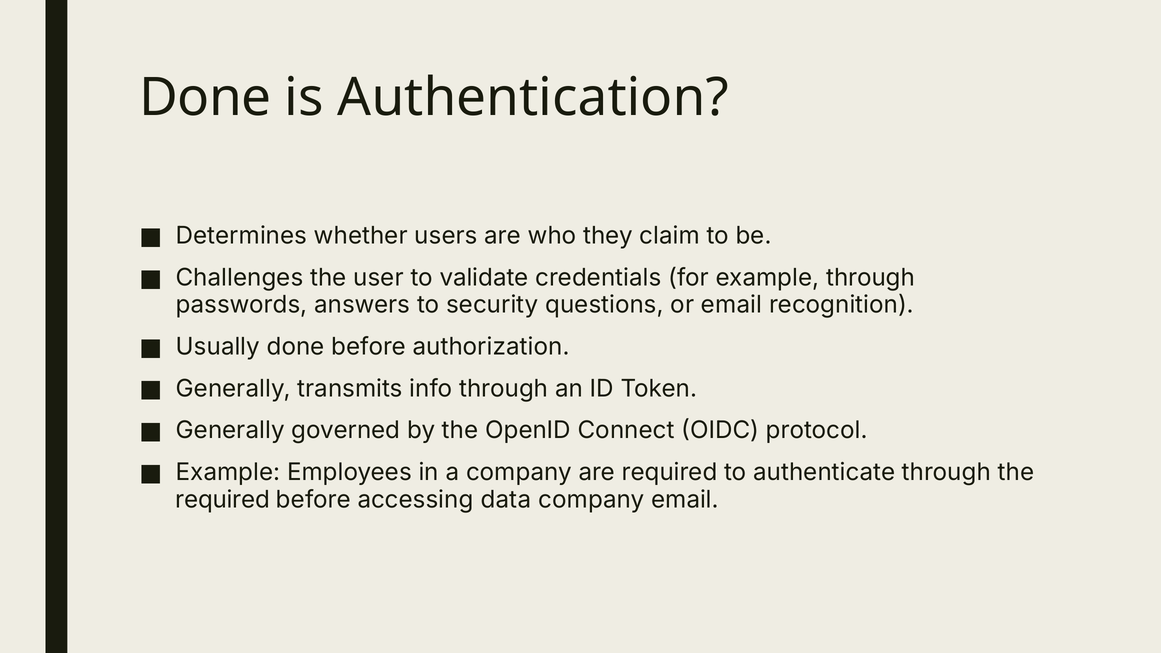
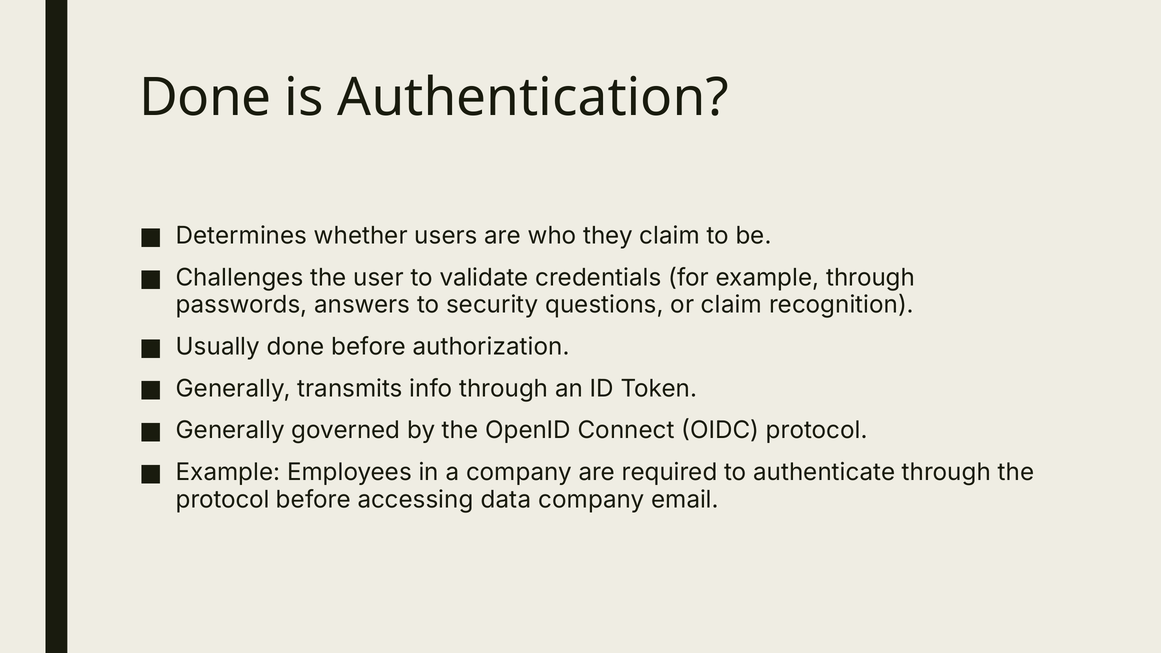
or email: email -> claim (732, 305)
required: required -> protocol (223, 500)
